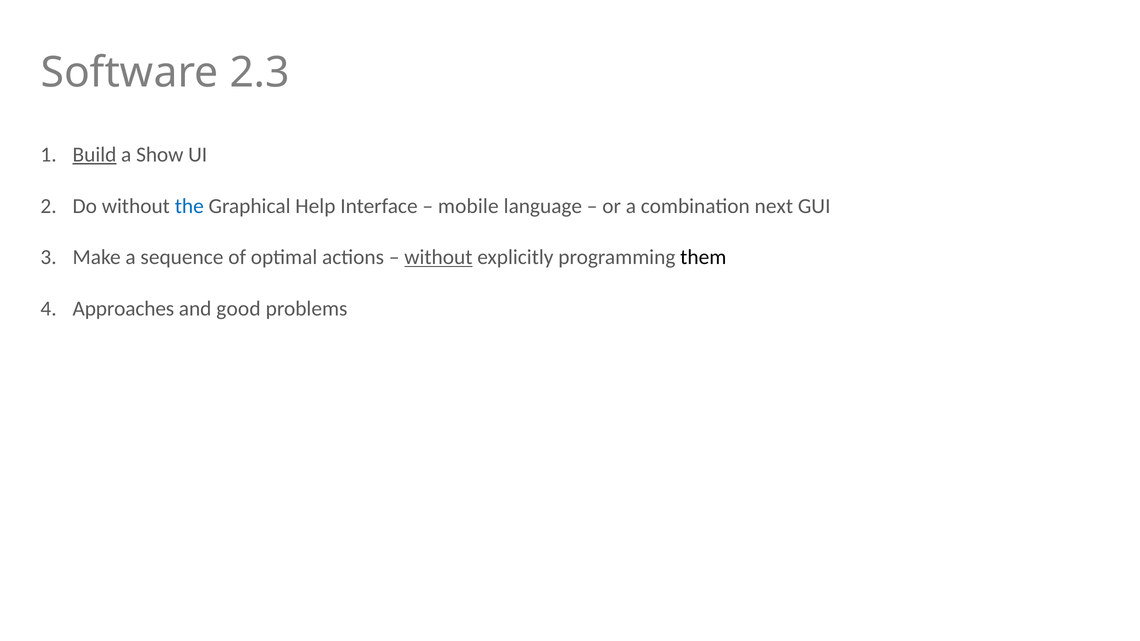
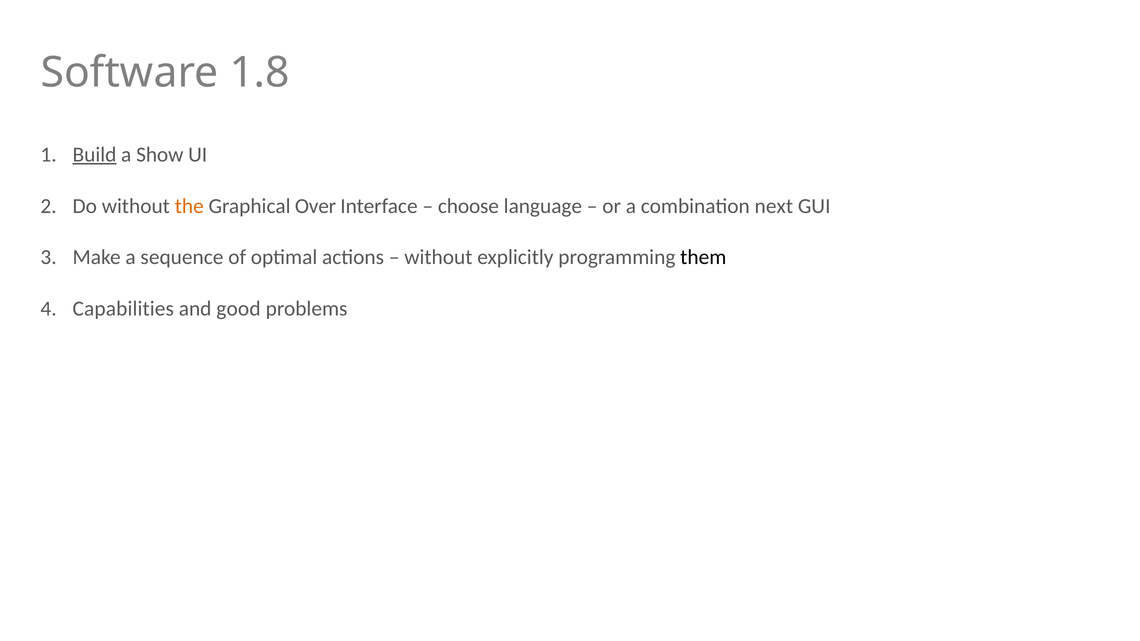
2.3: 2.3 -> 1.8 (260, 73)
the colour: blue -> orange (189, 206)
Help: Help -> Over (316, 206)
mobile: mobile -> choose (468, 206)
without underline: present -> none (438, 257)
Approaches: Approaches -> Capabilities (123, 309)
